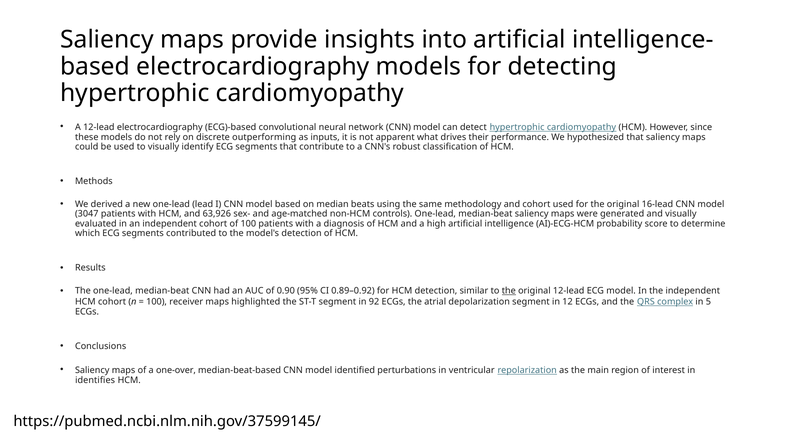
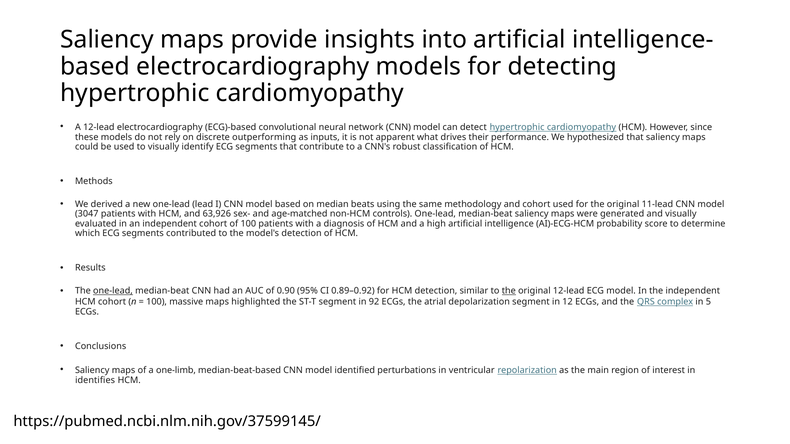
16‑lead: 16‑lead -> 11‑lead (657, 204)
one‑lead underline: none -> present (113, 291)
receiver: receiver -> massive (186, 302)
one‑over: one‑over -> one‑limb (176, 370)
